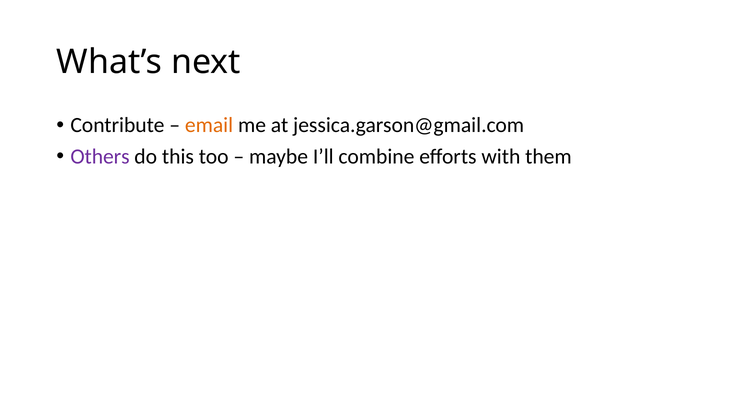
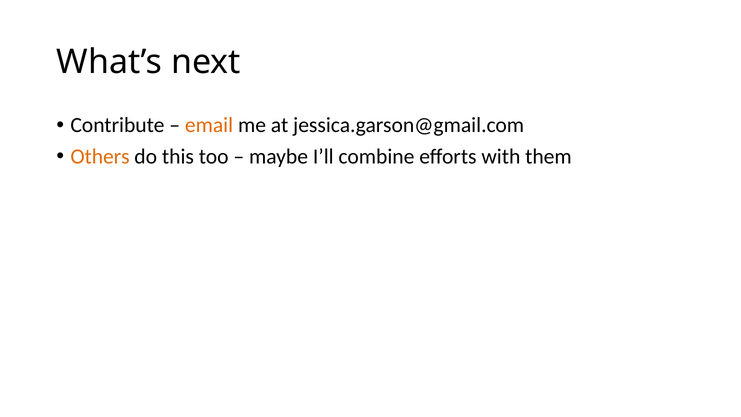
Others colour: purple -> orange (100, 156)
